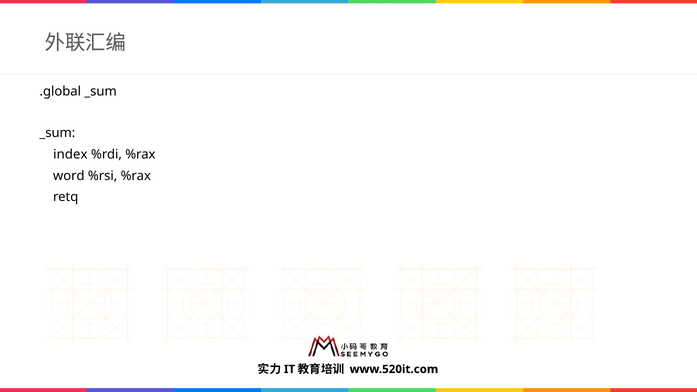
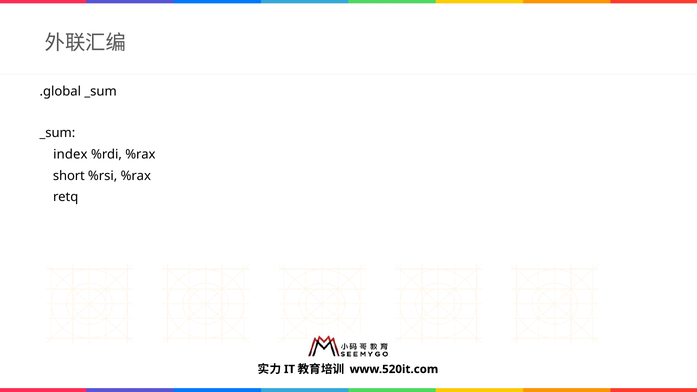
word: word -> short (69, 176)
